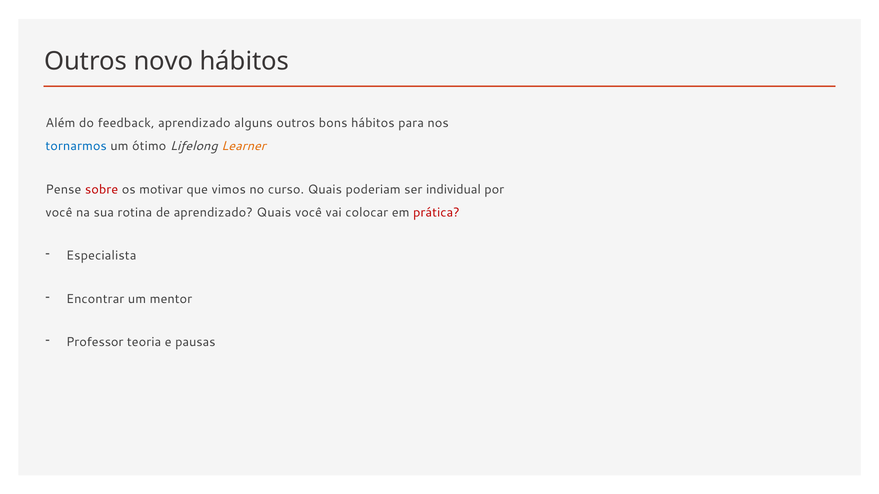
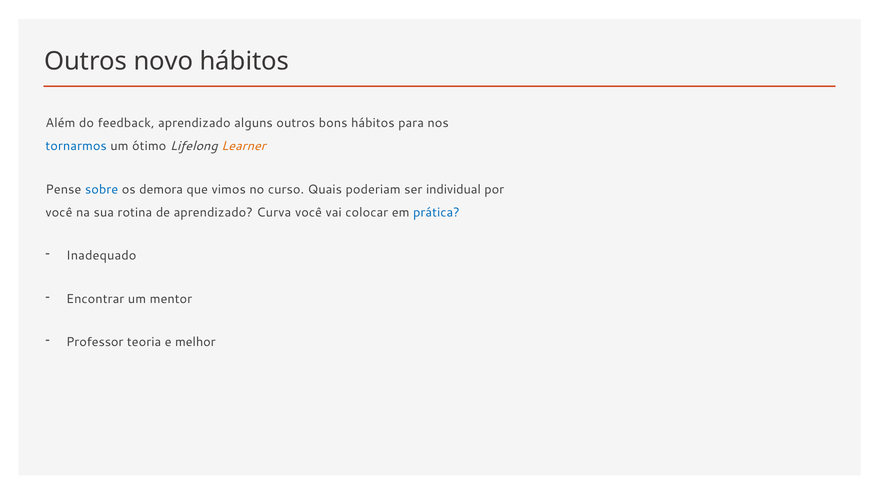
sobre colour: red -> blue (102, 190)
motivar: motivar -> demora (161, 190)
aprendizado Quais: Quais -> Curva (274, 213)
prática colour: red -> blue (436, 213)
Especialista: Especialista -> Inadequado (101, 256)
pausas: pausas -> melhor (195, 342)
